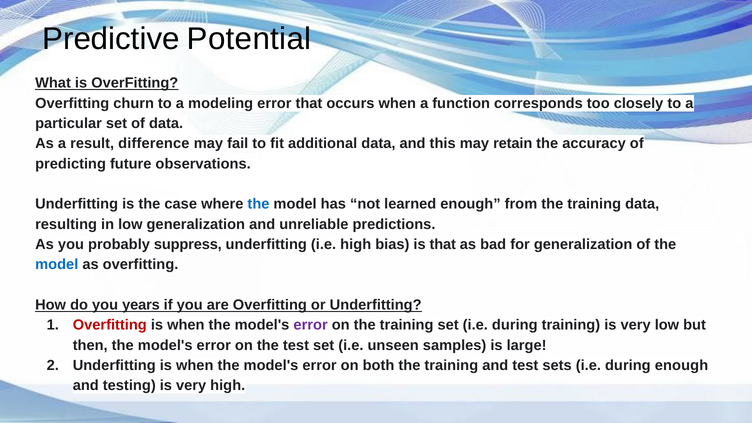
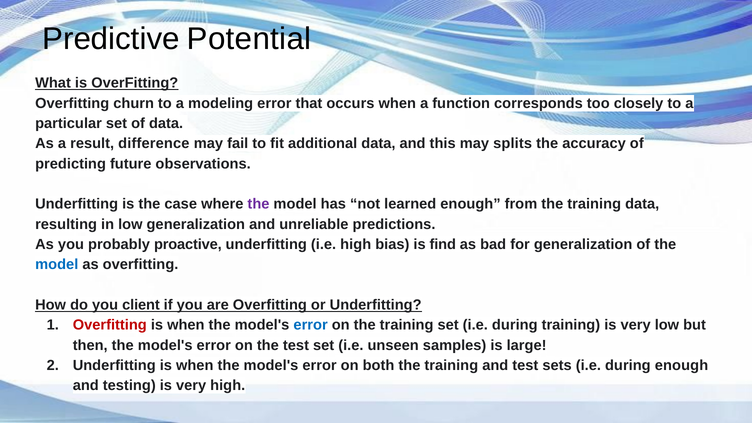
retain: retain -> splits (513, 144)
the colour: blue -> purple (258, 204)
suppress: suppress -> proactive (188, 244)
is that: that -> find (443, 244)
years: years -> client (141, 305)
error colour: purple -> blue (311, 325)
